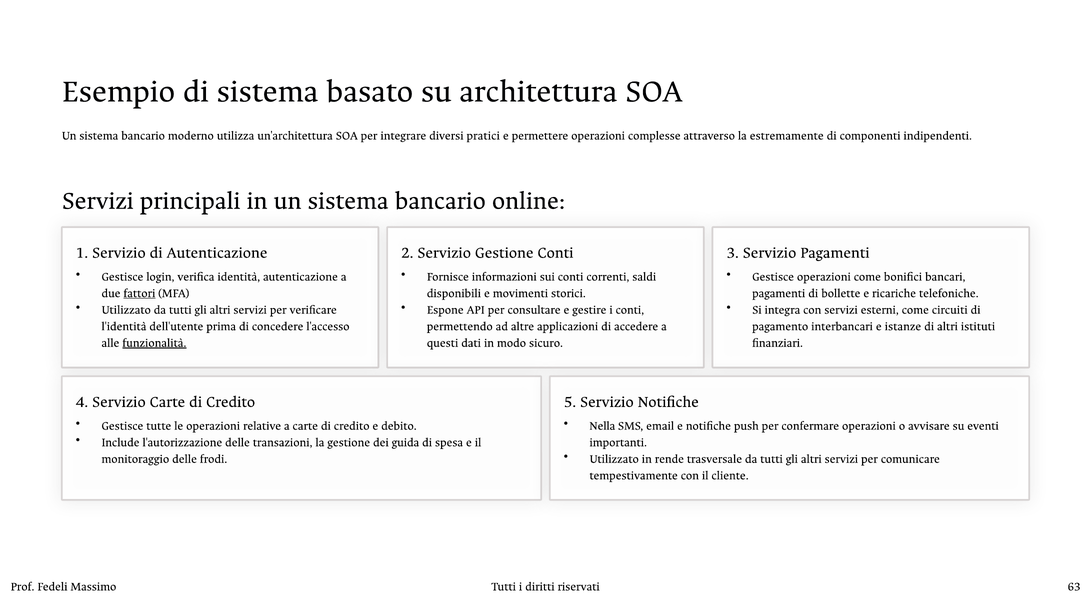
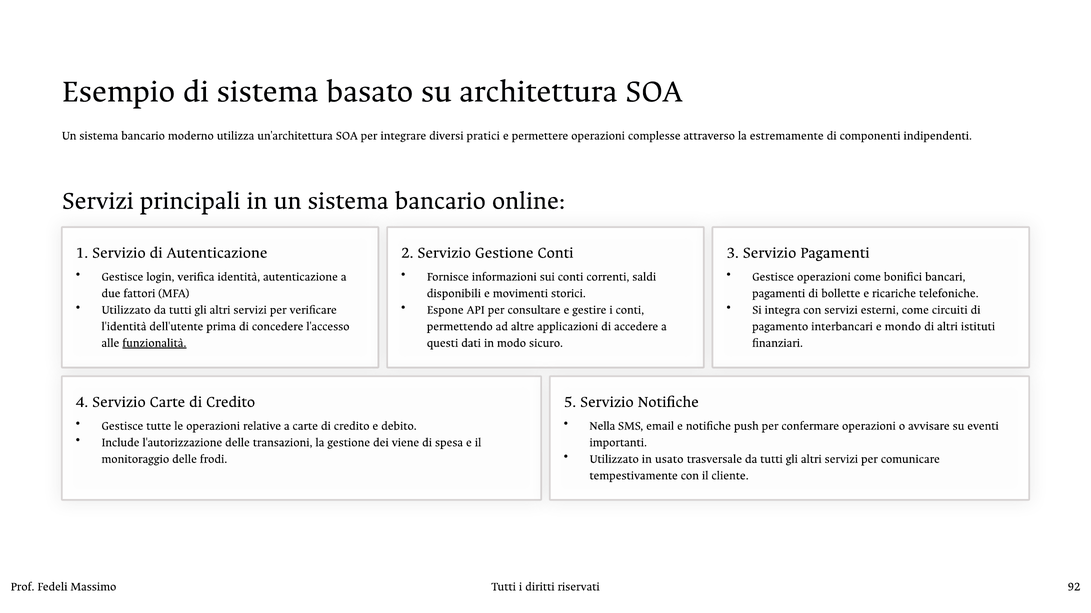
fattori underline: present -> none (139, 293)
istanze: istanze -> mondo (903, 327)
guida: guida -> viene (405, 443)
rende: rende -> usato (669, 459)
63: 63 -> 92 (1074, 587)
